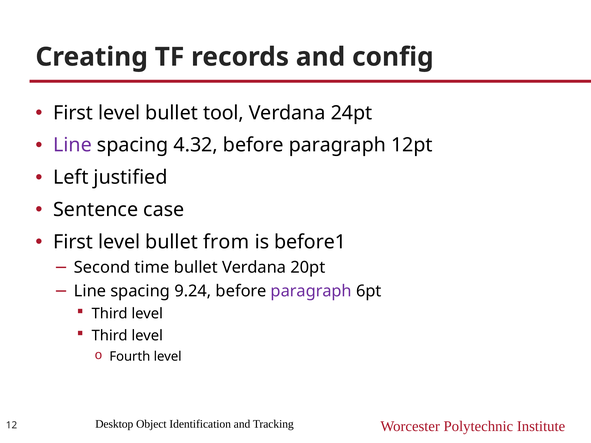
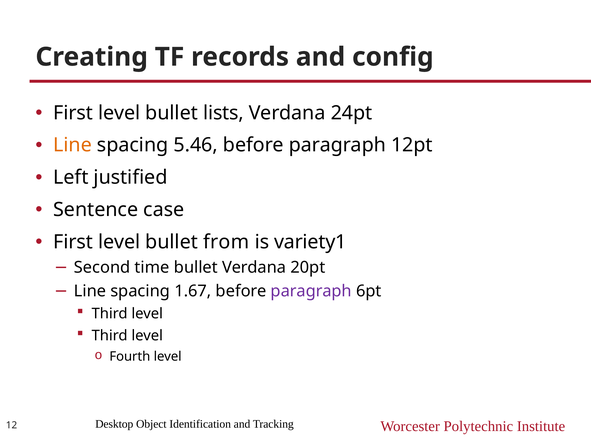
tool: tool -> lists (223, 113)
Line colour: purple -> orange (73, 145)
4.32: 4.32 -> 5.46 (196, 145)
before1: before1 -> variety1 (310, 242)
9.24: 9.24 -> 1.67 (193, 291)
